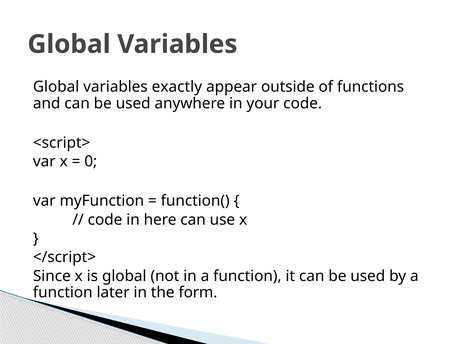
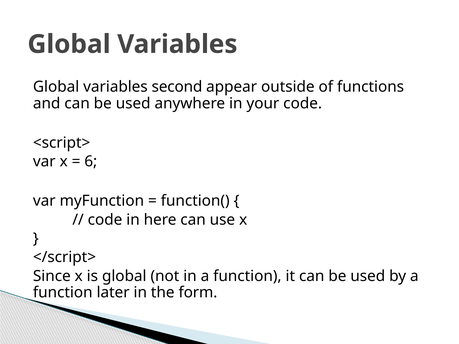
exactly: exactly -> second (177, 87)
0: 0 -> 6 (91, 162)
